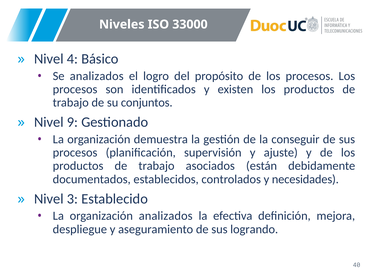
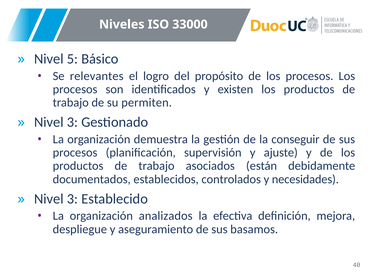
4: 4 -> 5 (72, 59)
Se analizados: analizados -> relevantes (97, 76)
conjuntos: conjuntos -> permiten (147, 103)
9: 9 -> 3 (72, 122)
logrando: logrando -> basamos (254, 229)
